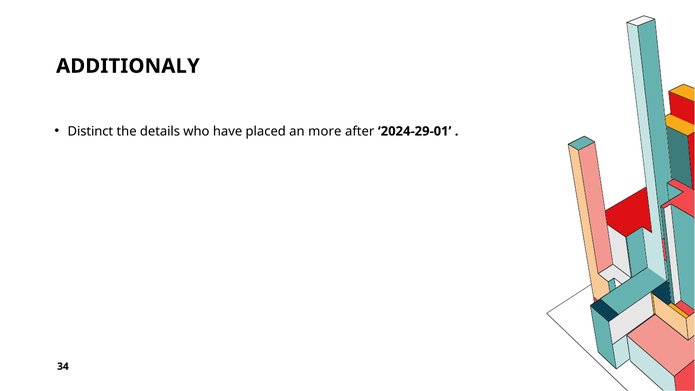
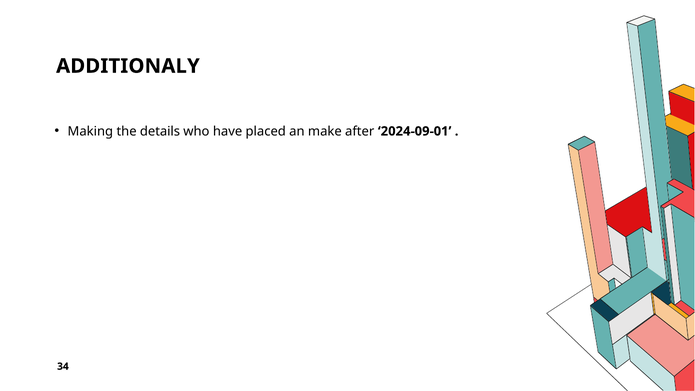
Distinct: Distinct -> Making (90, 131)
more: more -> make (325, 131)
2024-29-01: 2024-29-01 -> 2024-09-01 (415, 131)
